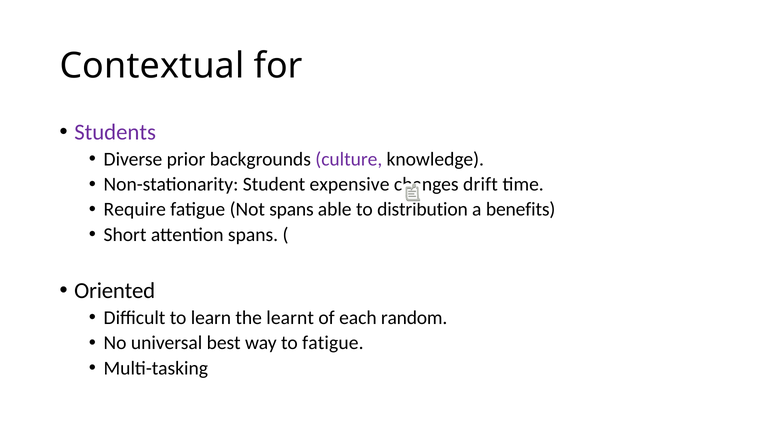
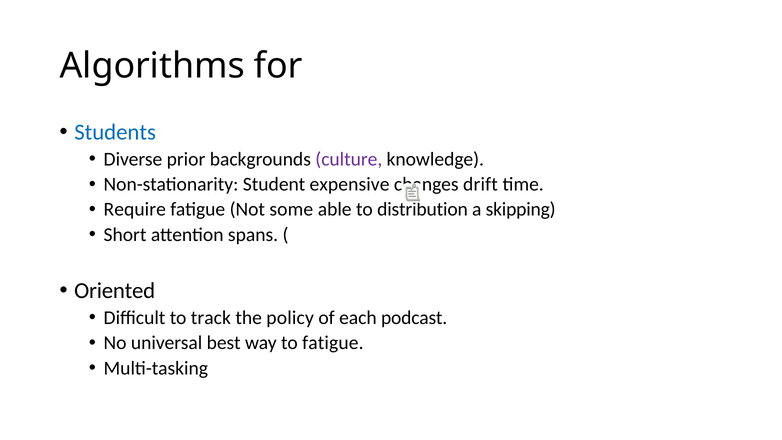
Contextual: Contextual -> Algorithms (152, 66)
Students colour: purple -> blue (115, 132)
Not spans: spans -> some (291, 209)
benefits: benefits -> skipping (521, 209)
learn: learn -> track (211, 318)
learnt: learnt -> policy (290, 318)
random: random -> podcast (414, 318)
